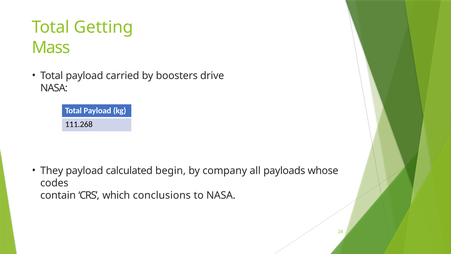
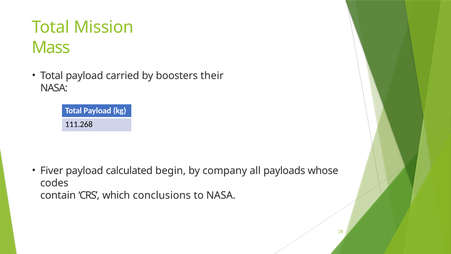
Getting: Getting -> Mission (104, 27)
drive: drive -> their (212, 76)
They: They -> Fiver (52, 170)
